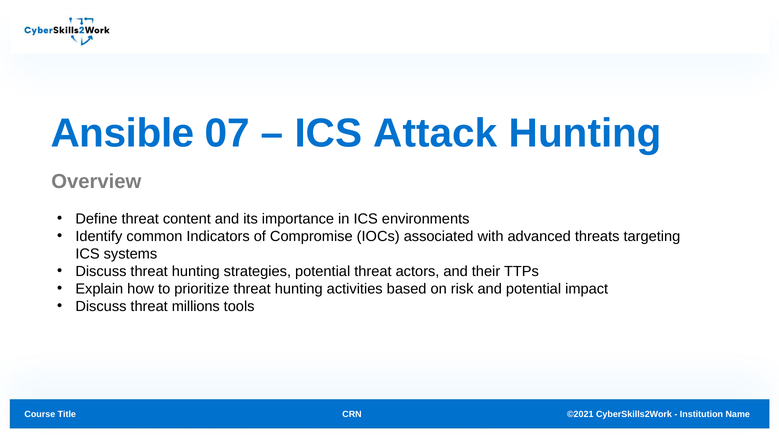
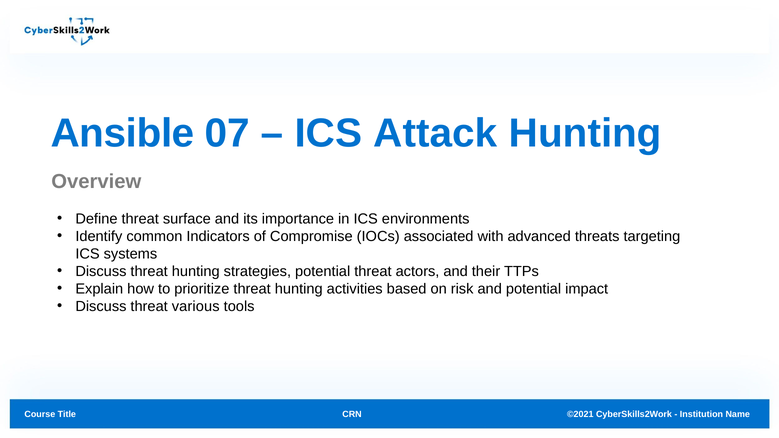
content: content -> surface (187, 219)
millions: millions -> various (196, 307)
